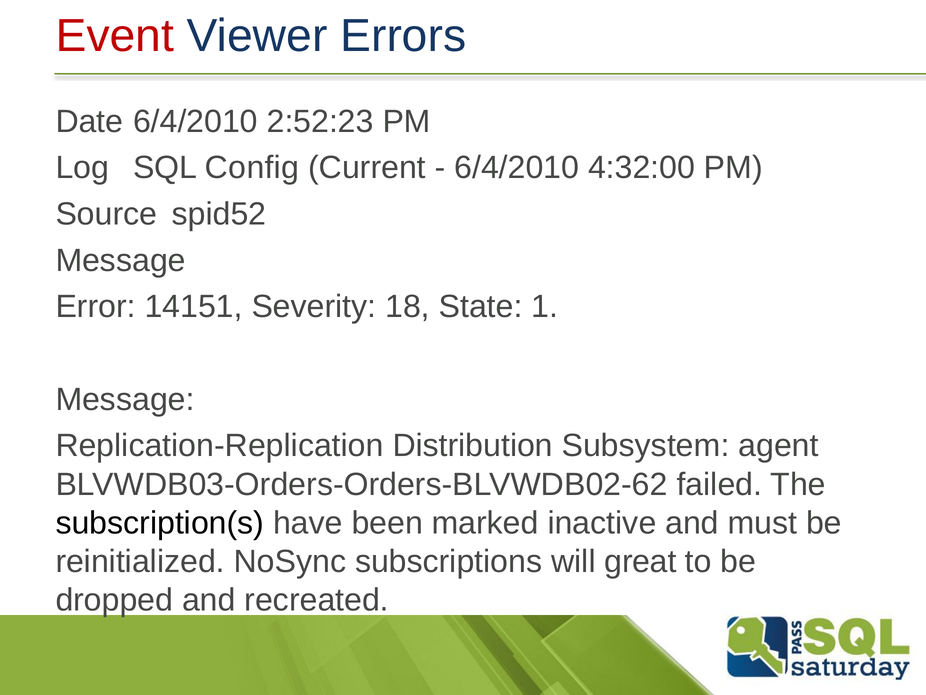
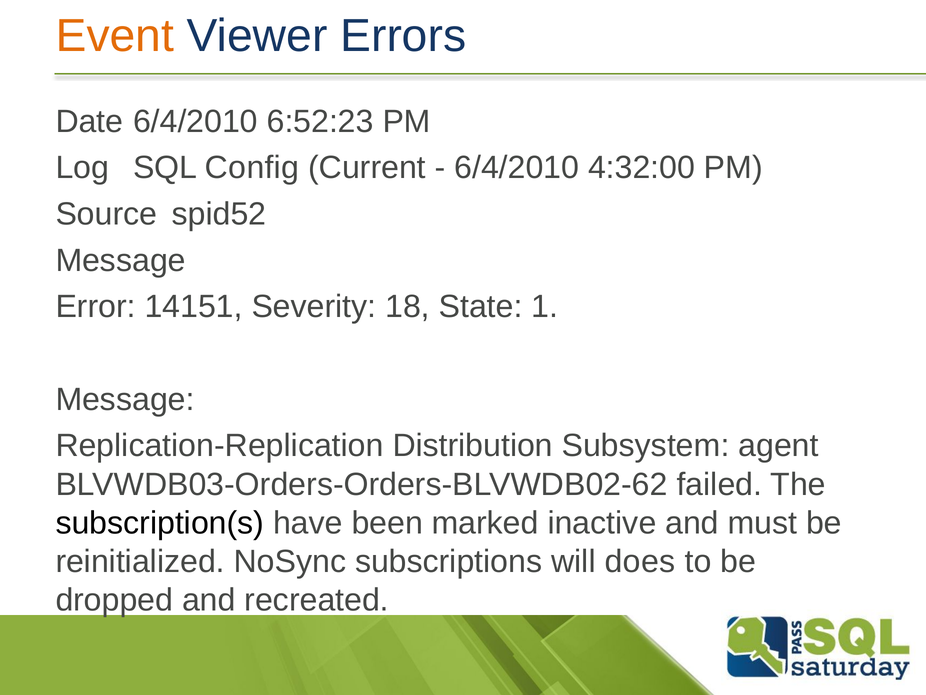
Event colour: red -> orange (115, 36)
2:52:23: 2:52:23 -> 6:52:23 (320, 121)
great: great -> does (640, 561)
